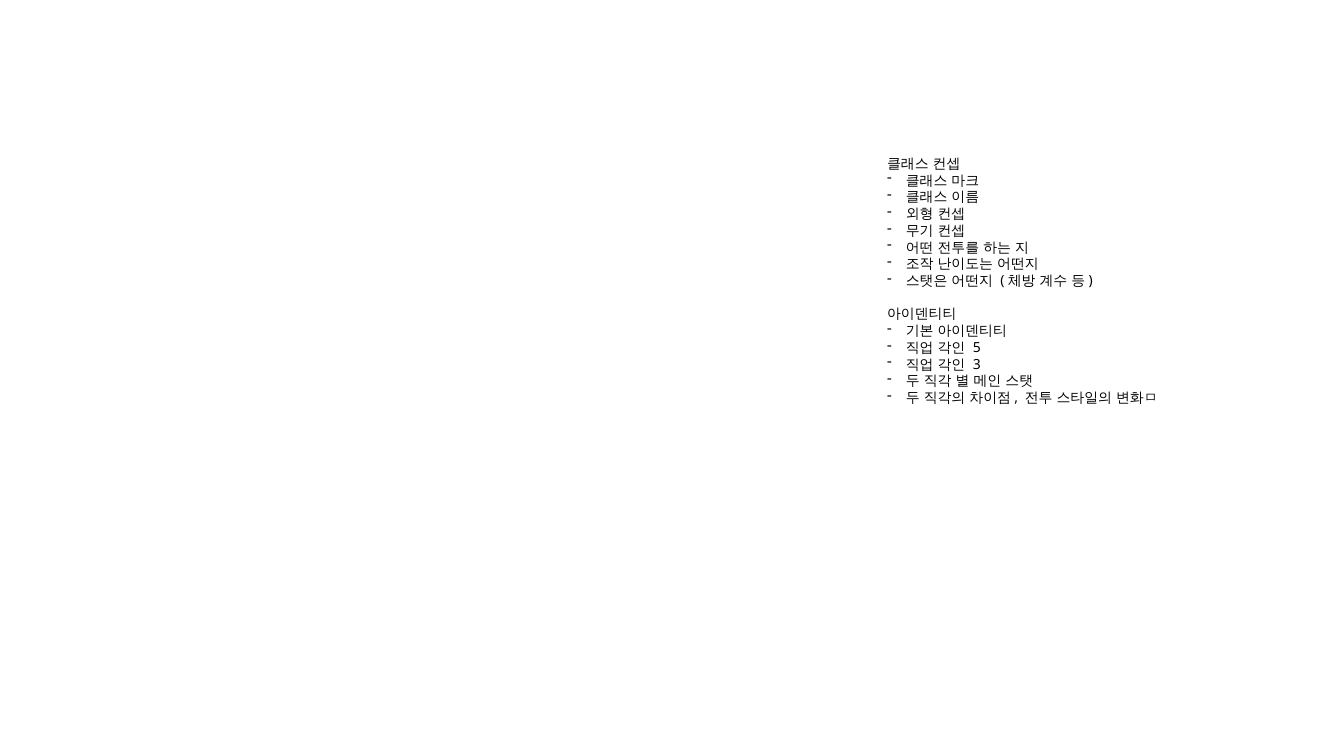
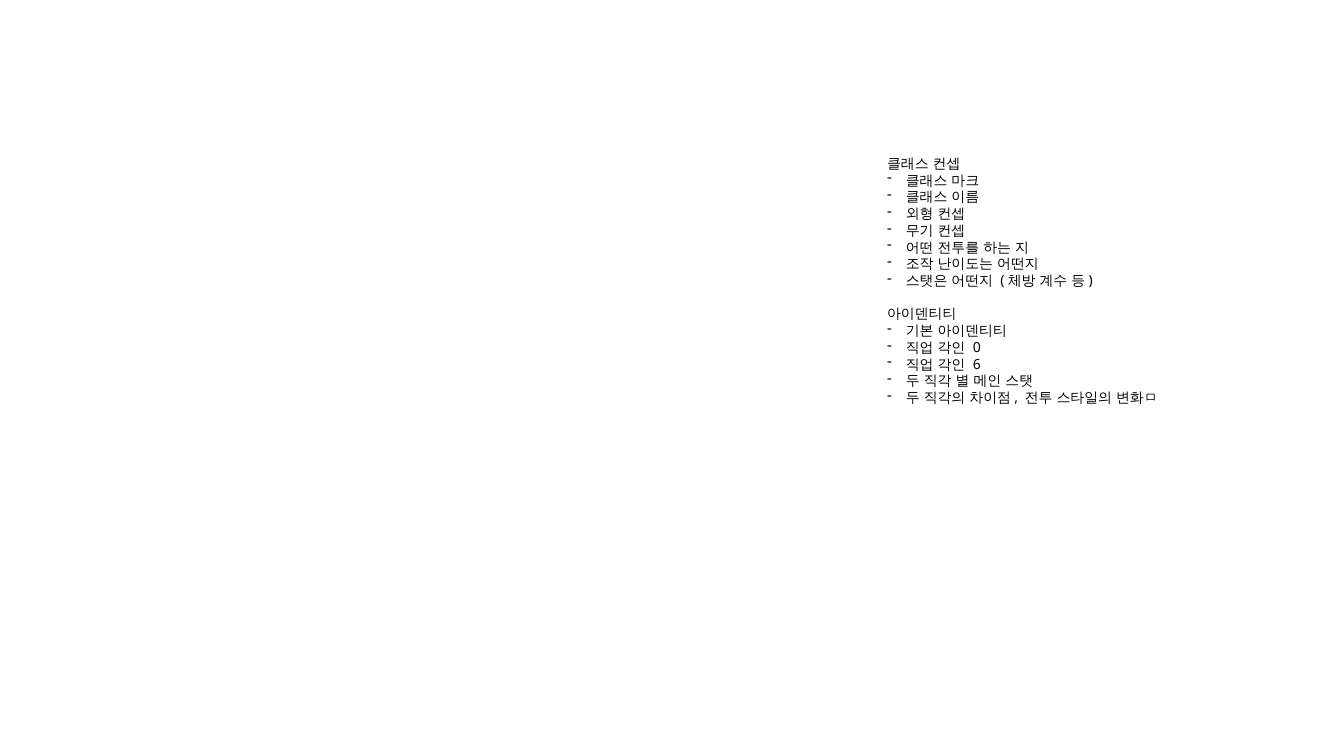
5: 5 -> 0 (977, 348)
3: 3 -> 6 (977, 364)
